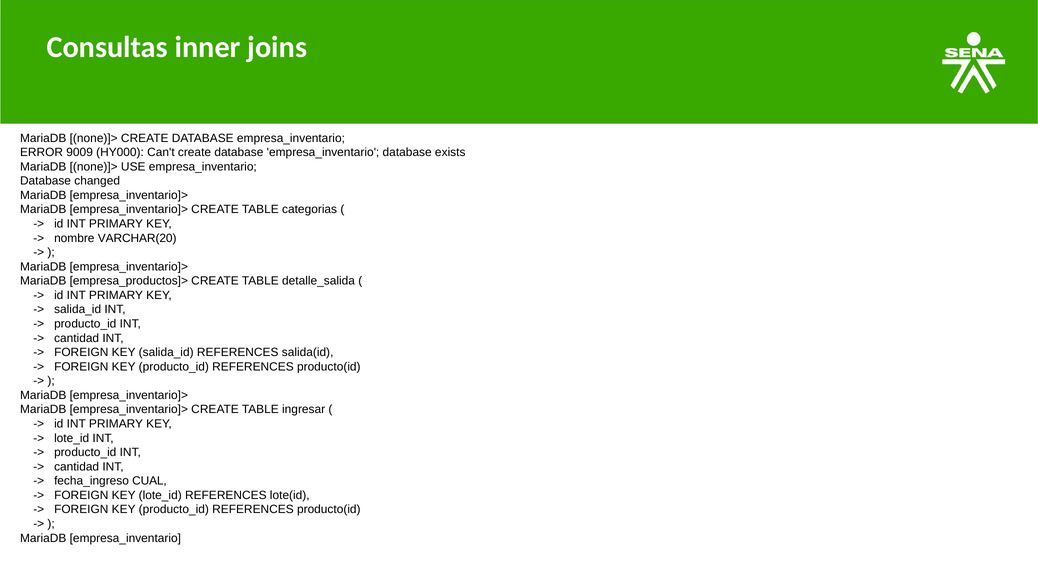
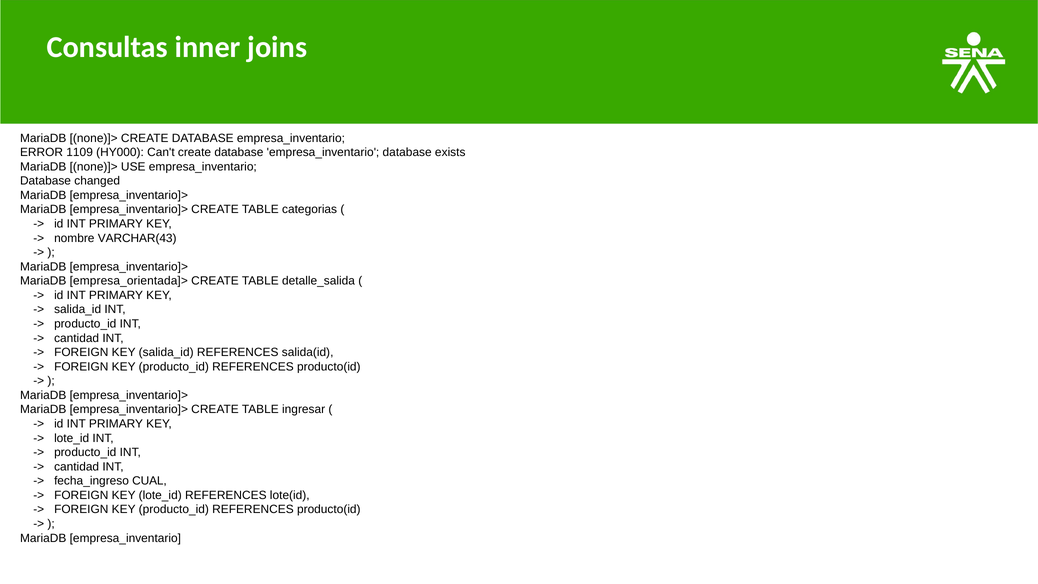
9009: 9009 -> 1109 (80, 152)
VARCHAR(20: VARCHAR(20 -> VARCHAR(43 (137, 238)
empresa_productos]>: empresa_productos]> -> empresa_orientada]> (129, 281)
